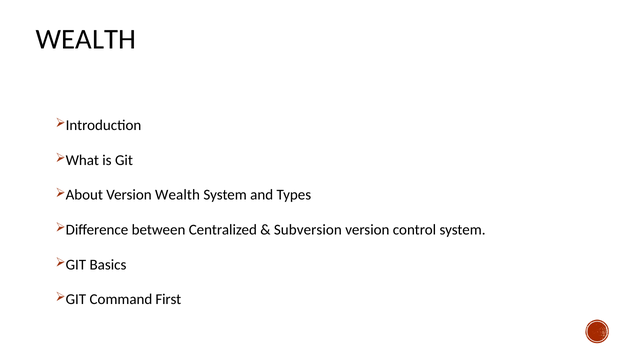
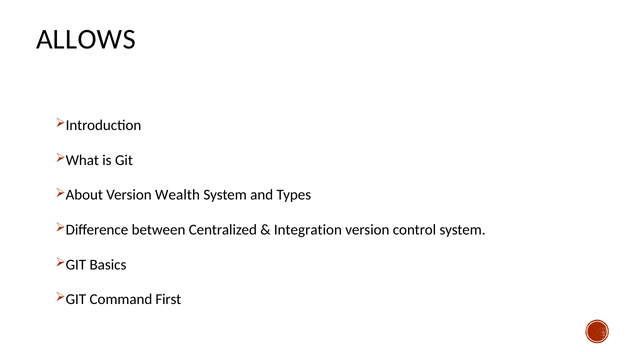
WEALTH: WEALTH -> ALLOWS (86, 39)
Subversion: Subversion -> Integration (308, 230)
